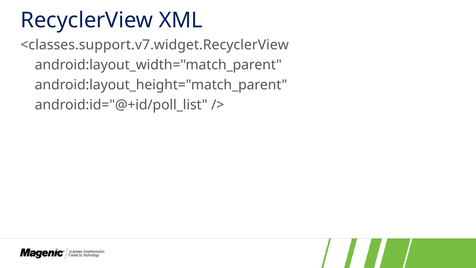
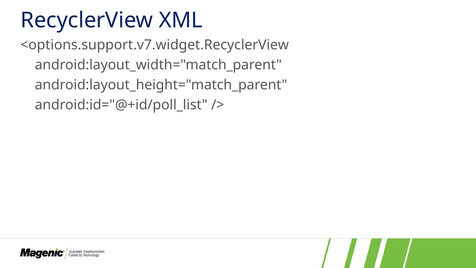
<classes.support.v7.widget.RecyclerView: <classes.support.v7.widget.RecyclerView -> <options.support.v7.widget.RecyclerView (155, 45)
